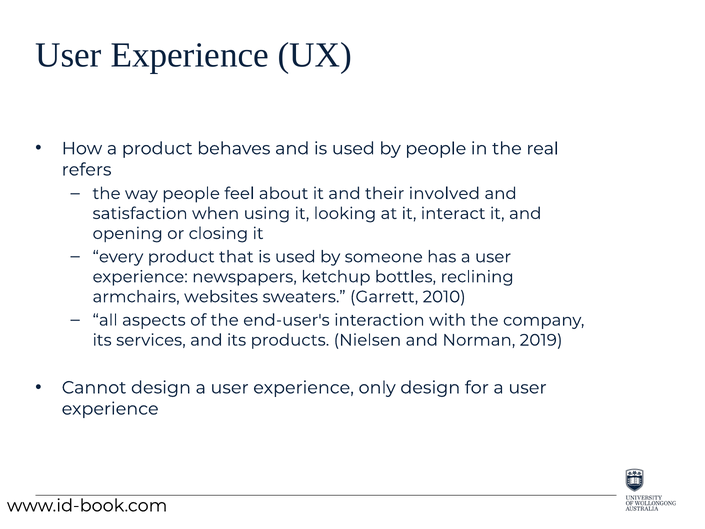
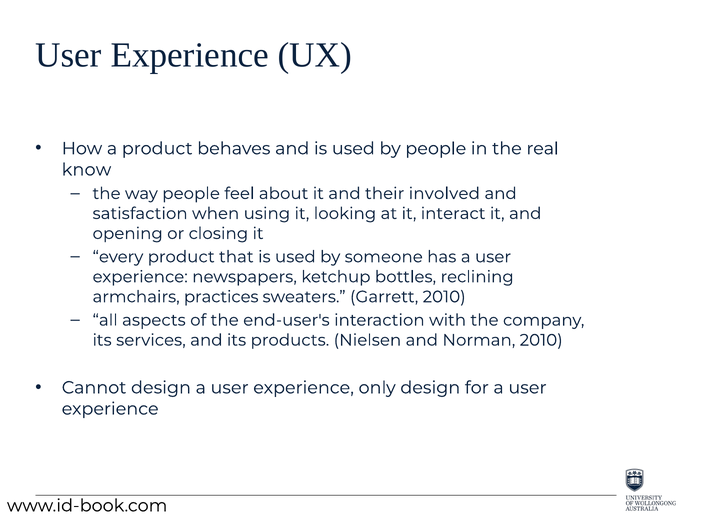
refers: refers -> know (87, 170)
websites: websites -> practices (221, 297)
Norman 2019: 2019 -> 2010 (541, 340)
